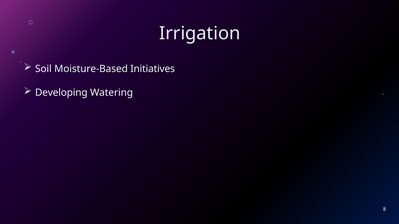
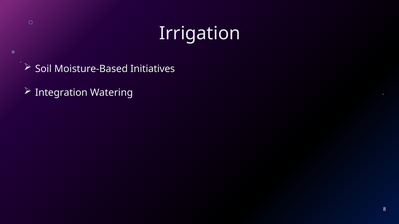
Developing: Developing -> Integration (61, 93)
